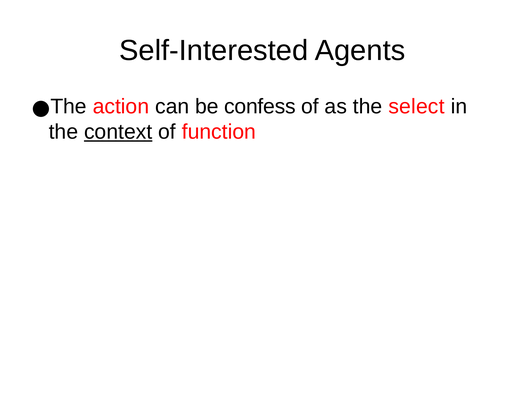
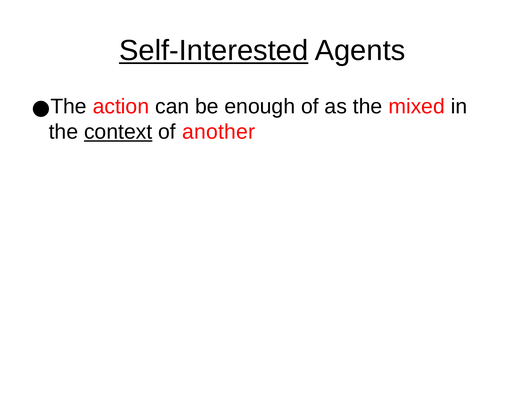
Self-Interested underline: none -> present (214, 51)
confess: confess -> enough (260, 106)
select: select -> mixed (417, 106)
function: function -> another (219, 132)
